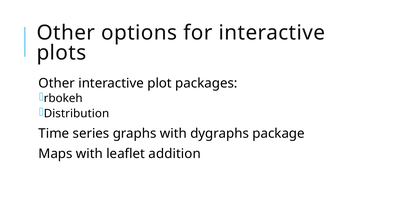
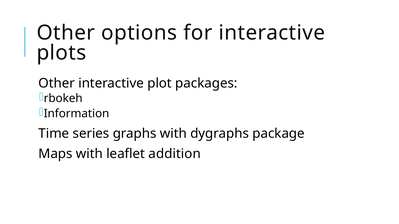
Distribution: Distribution -> Information (76, 114)
